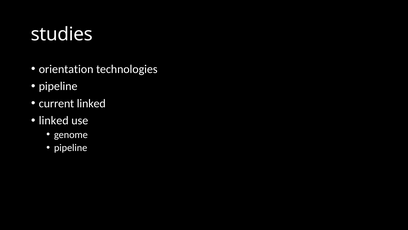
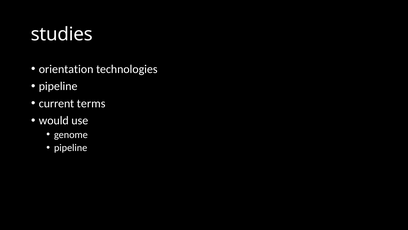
current linked: linked -> terms (91, 103)
linked: linked -> would (54, 120)
